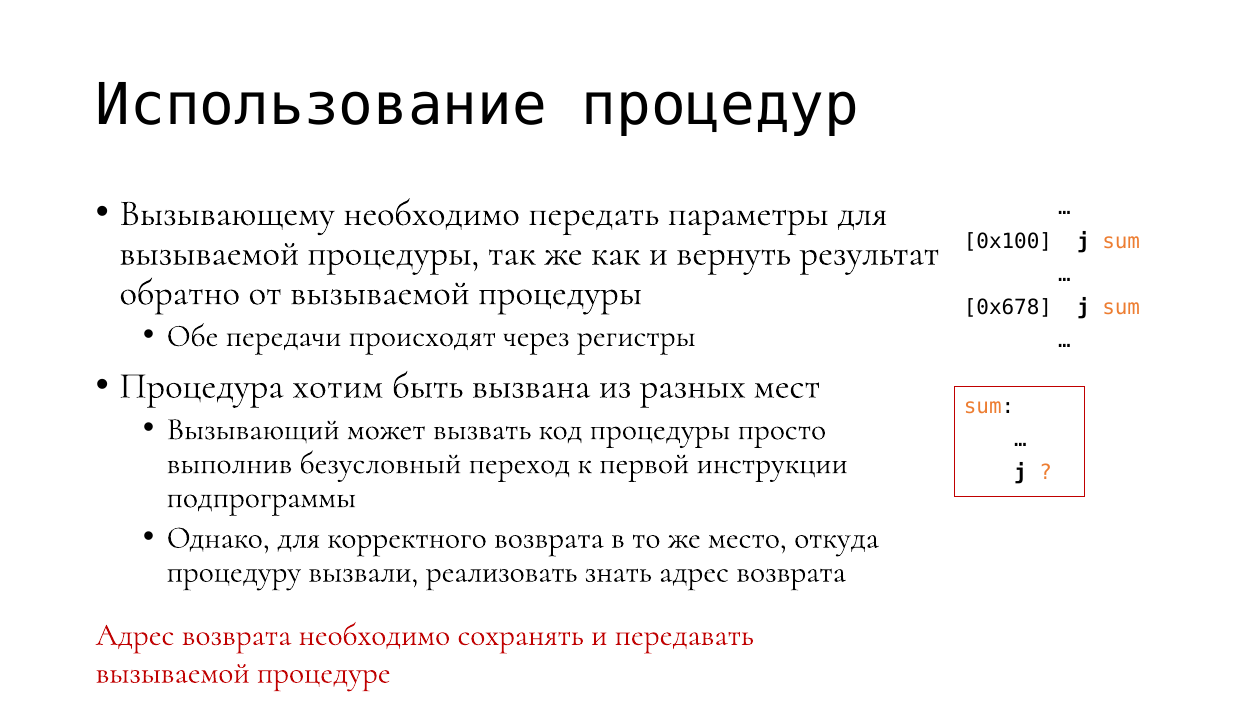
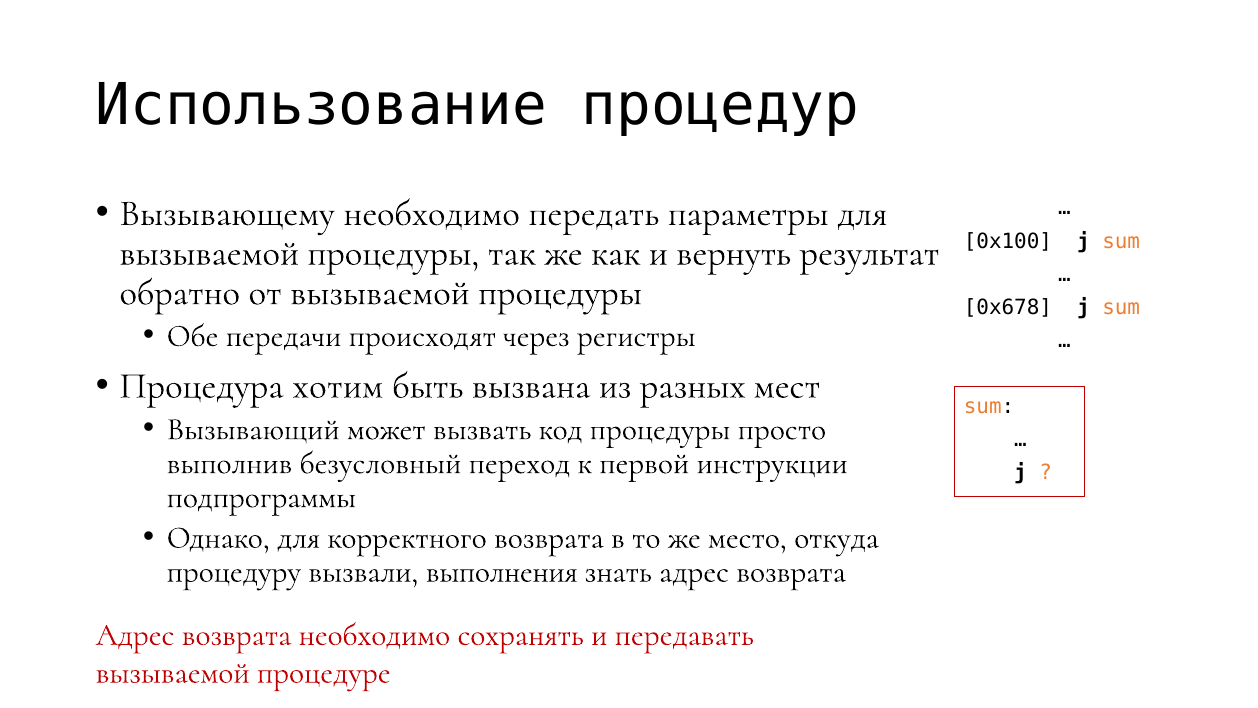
реализовать: реализовать -> выполнения (502, 571)
